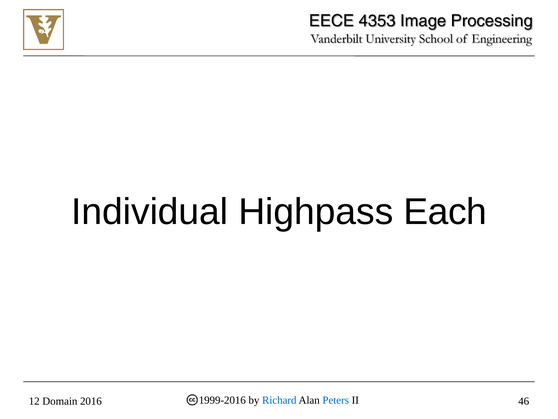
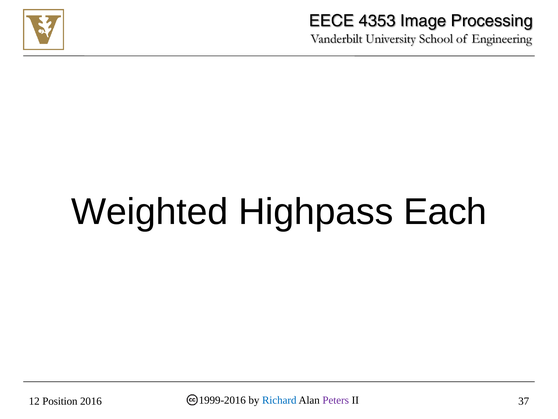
Individual: Individual -> Weighted (150, 212)
Domain: Domain -> Position (60, 401)
Peters colour: blue -> purple (336, 400)
46: 46 -> 37 (524, 401)
